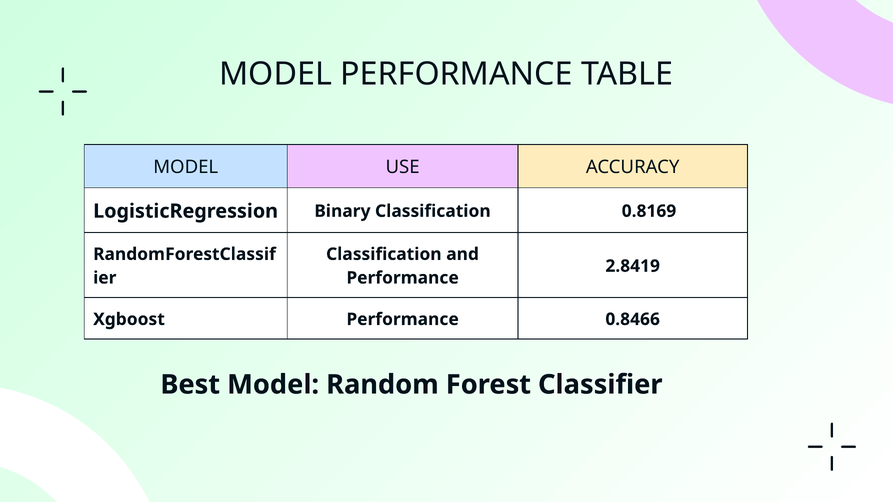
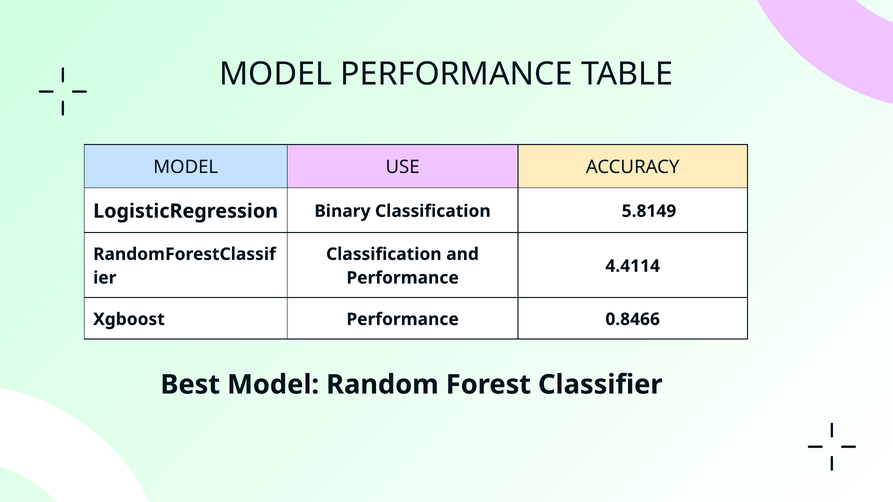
0.8169: 0.8169 -> 5.8149 (649, 211)
2.8419: 2.8419 -> 4.4114 (633, 266)
